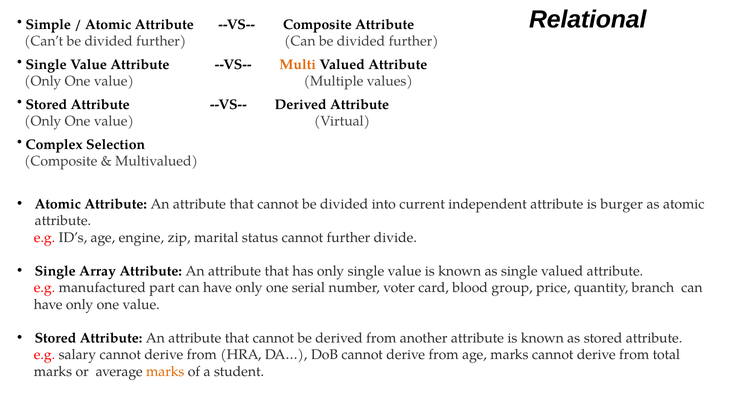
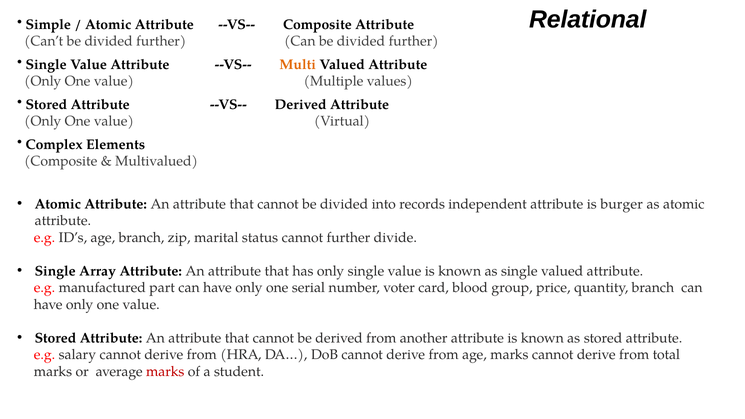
Selection: Selection -> Elements (116, 145)
current: current -> records (422, 204)
age engine: engine -> branch (141, 238)
marks colour: orange -> red (165, 372)
